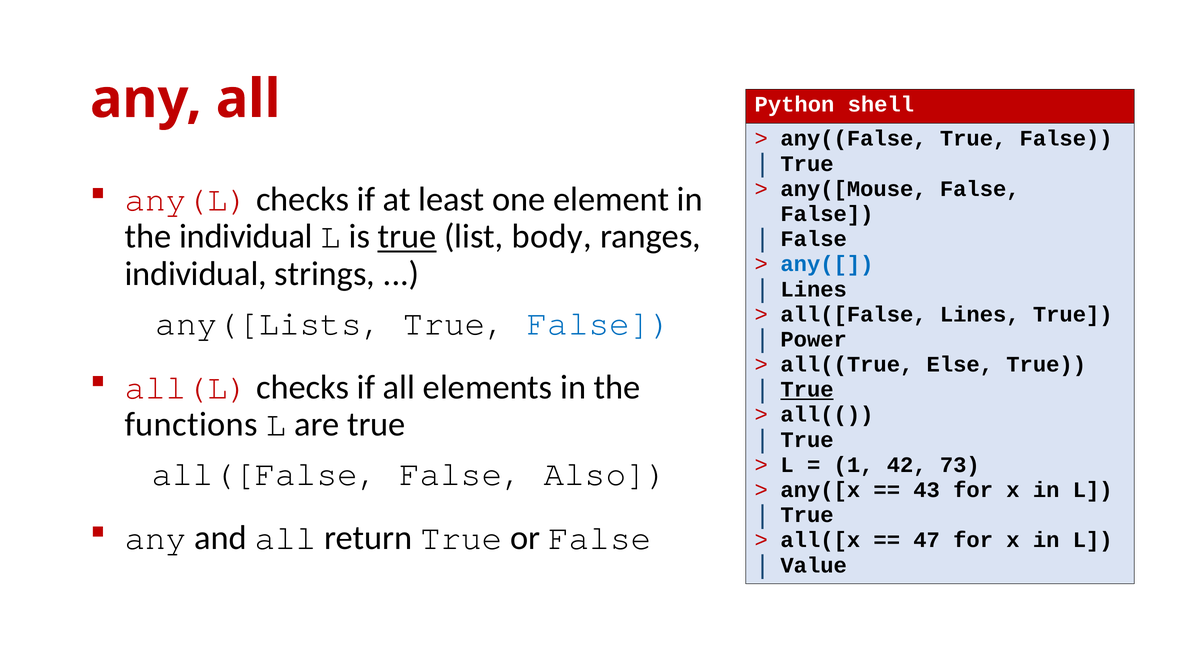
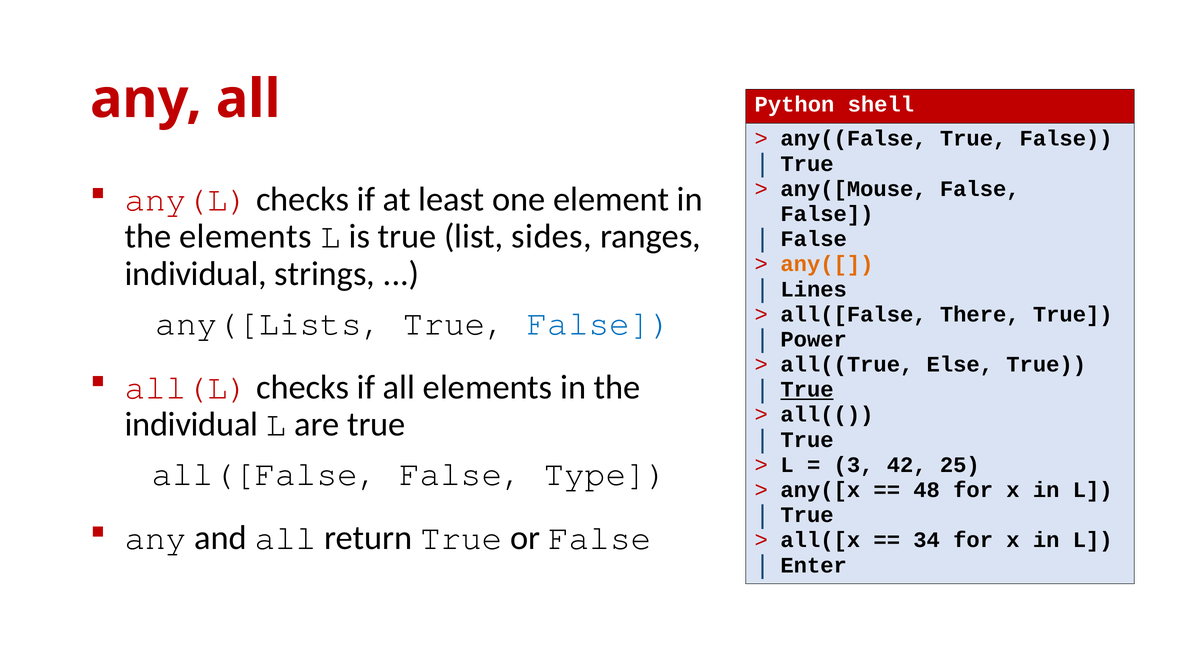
the individual: individual -> elements (246, 237)
true underline: present -> none (407, 237)
body: body -> sides (552, 237)
any([ colour: blue -> orange (827, 264)
all([False Lines: Lines -> There (980, 314)
functions: functions -> individual (191, 425)
1: 1 -> 3 (854, 465)
73: 73 -> 25 (960, 465)
Also: Also -> Type (606, 474)
43: 43 -> 48 (927, 490)
47: 47 -> 34 (927, 540)
Value: Value -> Enter (814, 566)
